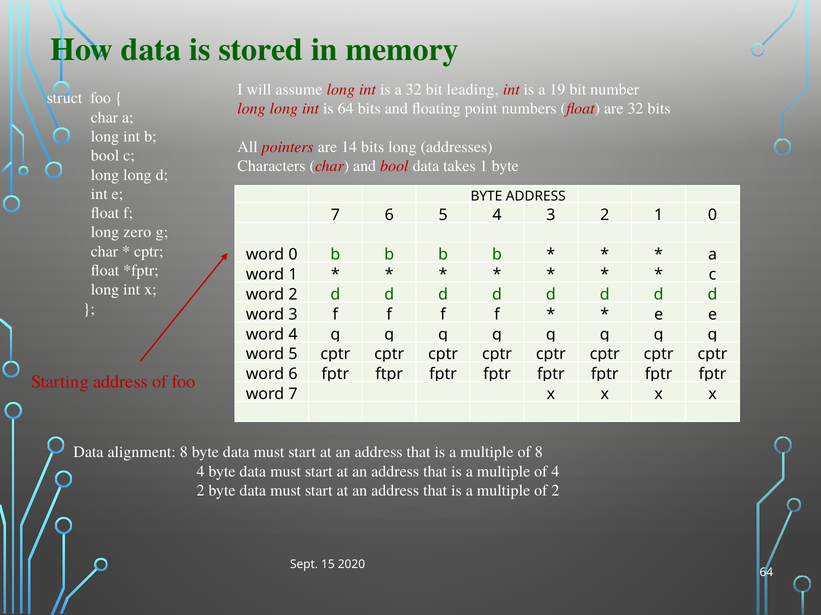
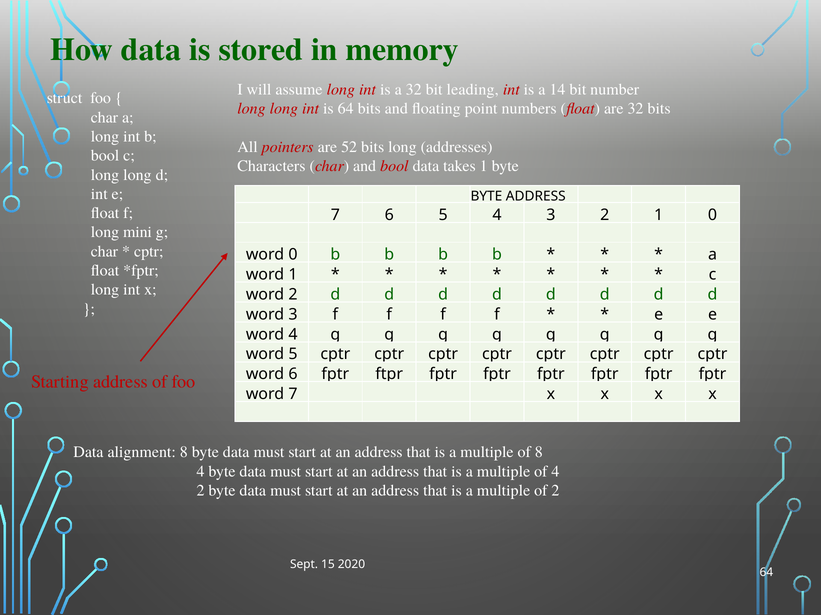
19: 19 -> 14 (557, 89)
14: 14 -> 52 (349, 147)
zero: zero -> mini (138, 232)
